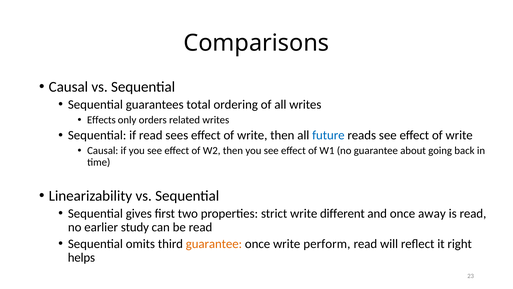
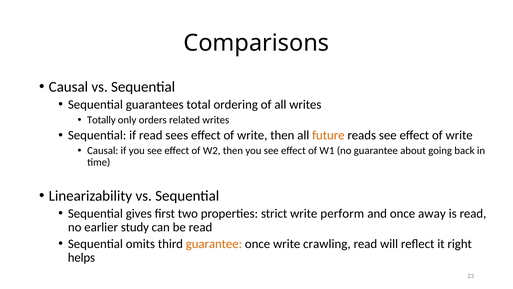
Effects: Effects -> Totally (101, 120)
future colour: blue -> orange (328, 135)
different: different -> perform (342, 213)
perform: perform -> crawling (327, 243)
